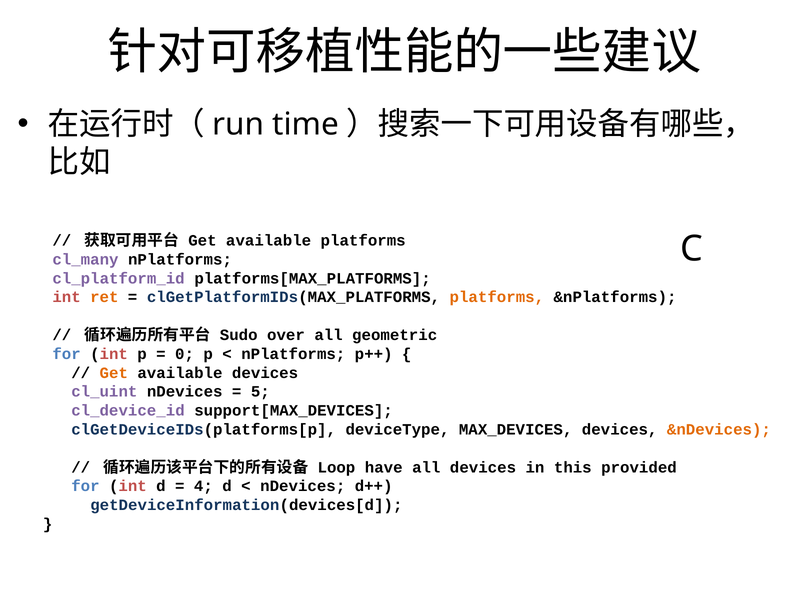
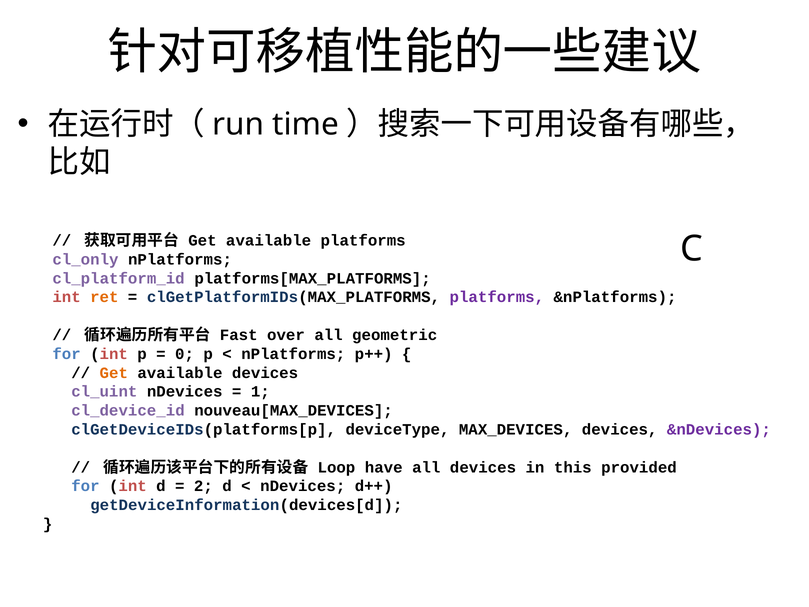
cl_many: cl_many -> cl_only (85, 259)
platforms colour: orange -> purple (497, 297)
Sudo: Sudo -> Fast (239, 335)
5: 5 -> 1 (260, 392)
support[MAX_DEVICES: support[MAX_DEVICES -> nouveau[MAX_DEVICES (294, 410)
&nDevices colour: orange -> purple (719, 429)
4: 4 -> 2 (203, 486)
